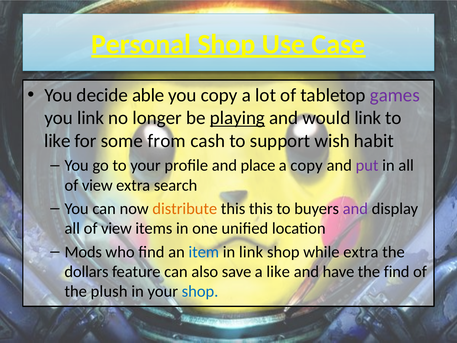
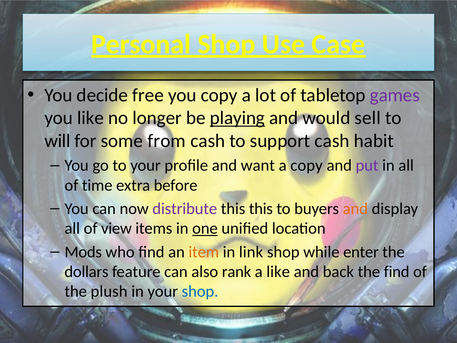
able: able -> free (148, 95)
you link: link -> like (91, 118)
would link: link -> sell (368, 118)
like: like -> will (57, 141)
support wish: wish -> cash (332, 141)
place: place -> want (258, 165)
view: view -> time (97, 185)
search: search -> before (176, 185)
distribute colour: orange -> purple (185, 209)
and colour: purple -> orange (355, 209)
one underline: none -> present (205, 228)
item colour: blue -> orange (204, 252)
while extra: extra -> enter (361, 252)
save: save -> rank (237, 272)
have: have -> back (338, 272)
